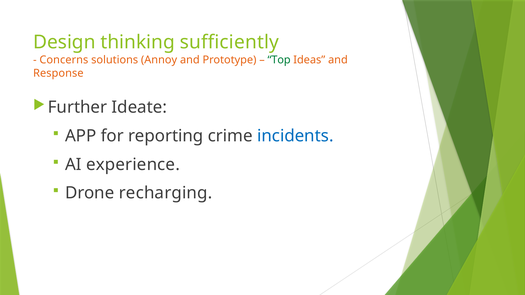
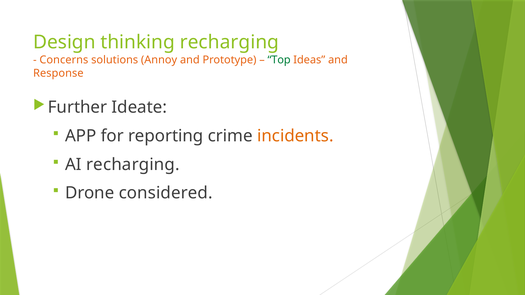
thinking sufficiently: sufficiently -> recharging (229, 42)
incidents colour: blue -> orange (295, 136)
AI experience: experience -> recharging (133, 165)
recharging: recharging -> considered (166, 193)
